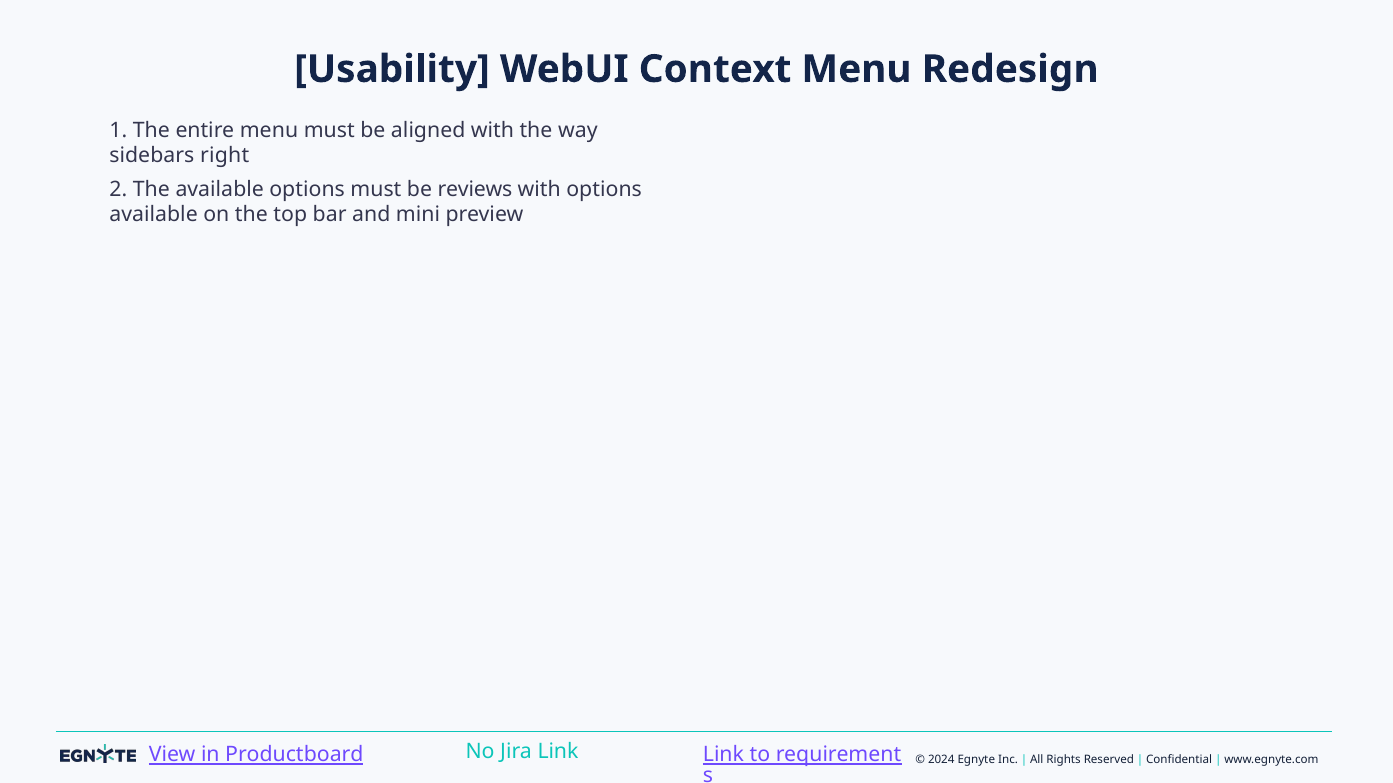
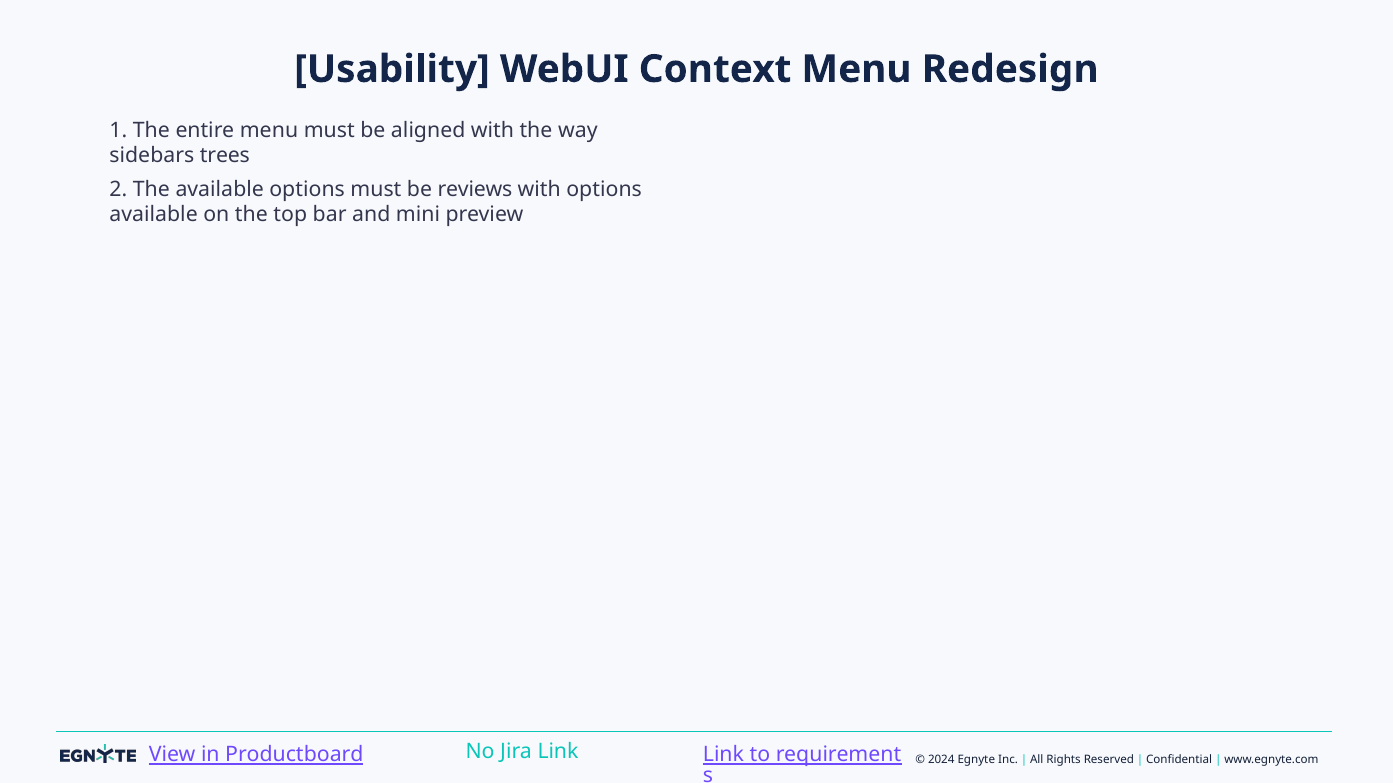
right: right -> trees (225, 156)
